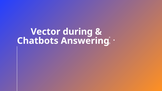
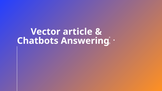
during: during -> article (78, 32)
